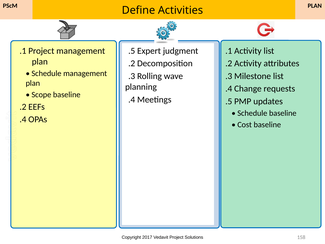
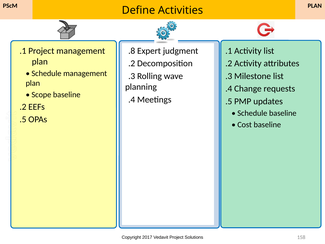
.5: .5 -> .8 (132, 51)
.4: .4 -> .5 (23, 119)
